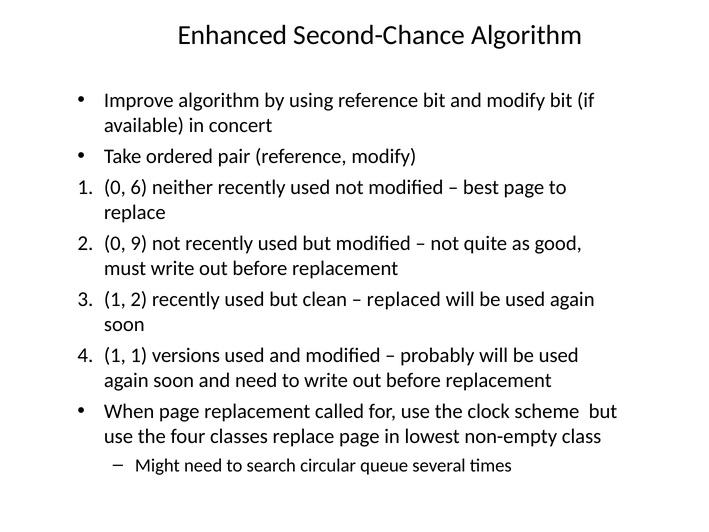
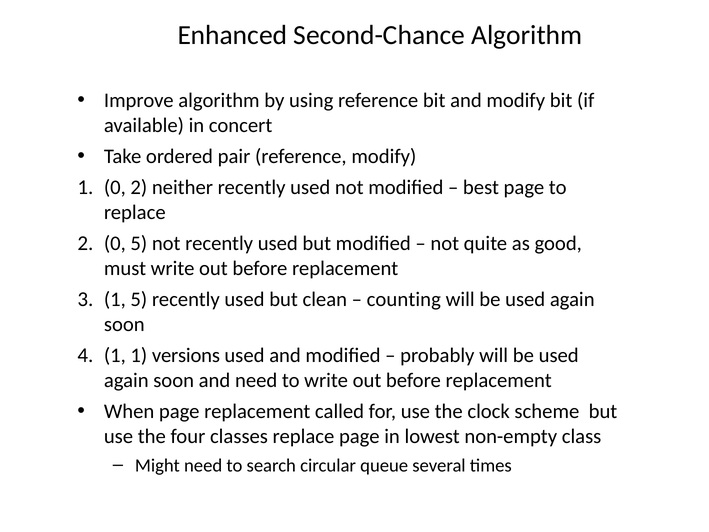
0 6: 6 -> 2 (139, 188)
0 9: 9 -> 5 (139, 244)
1 2: 2 -> 5 (139, 299)
replaced: replaced -> counting (404, 299)
